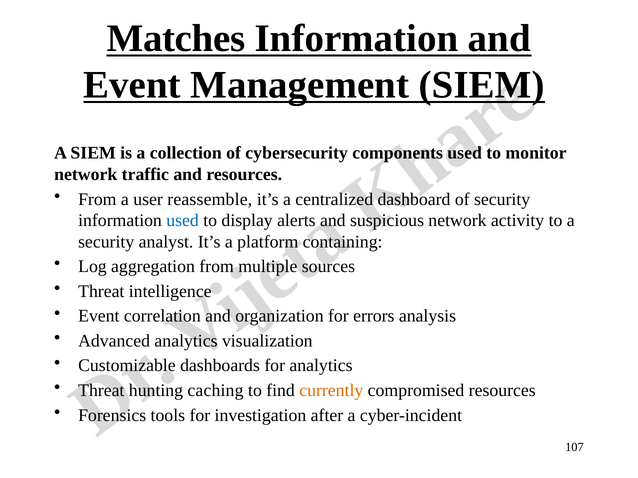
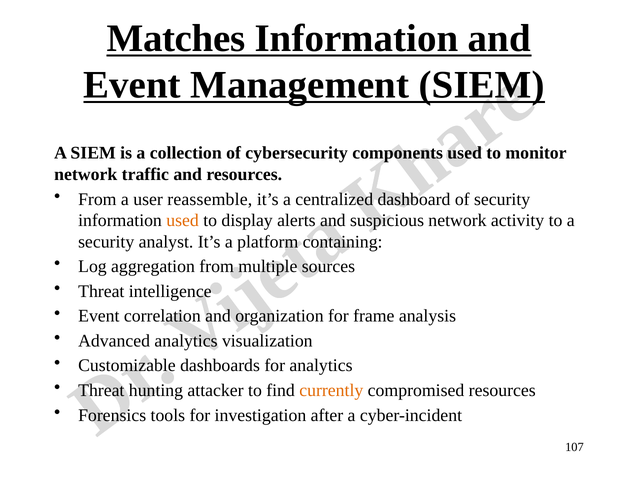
used colour: blue -> orange (183, 221)
errors: errors -> frame (374, 316)
caching: caching -> attacker (216, 391)
